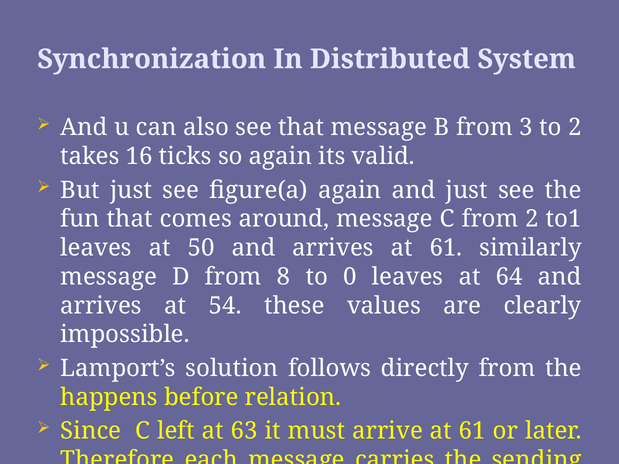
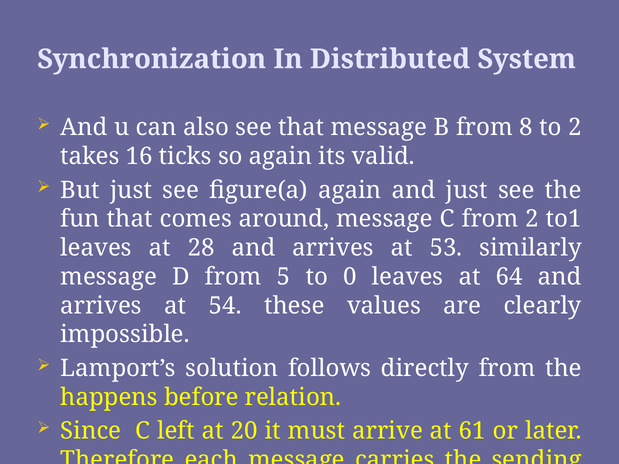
3: 3 -> 8 (526, 128)
50: 50 -> 28 (201, 248)
arrives at 61: 61 -> 53 (446, 248)
8: 8 -> 5 (284, 277)
63: 63 -> 20 (244, 431)
